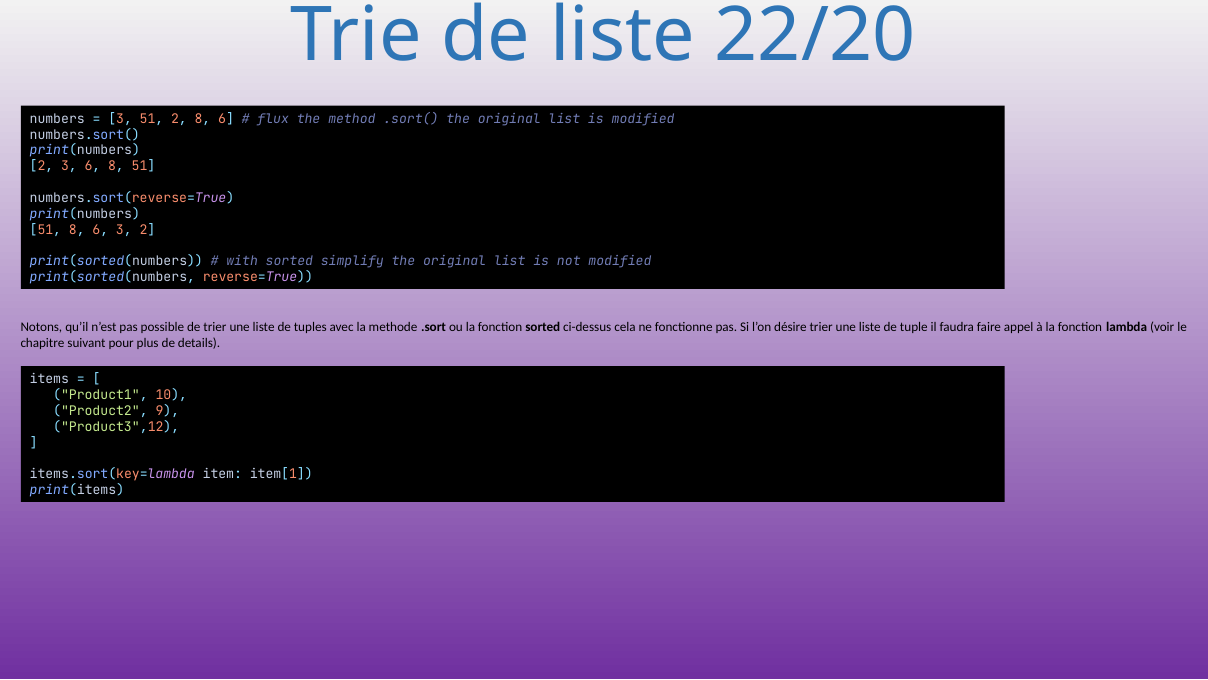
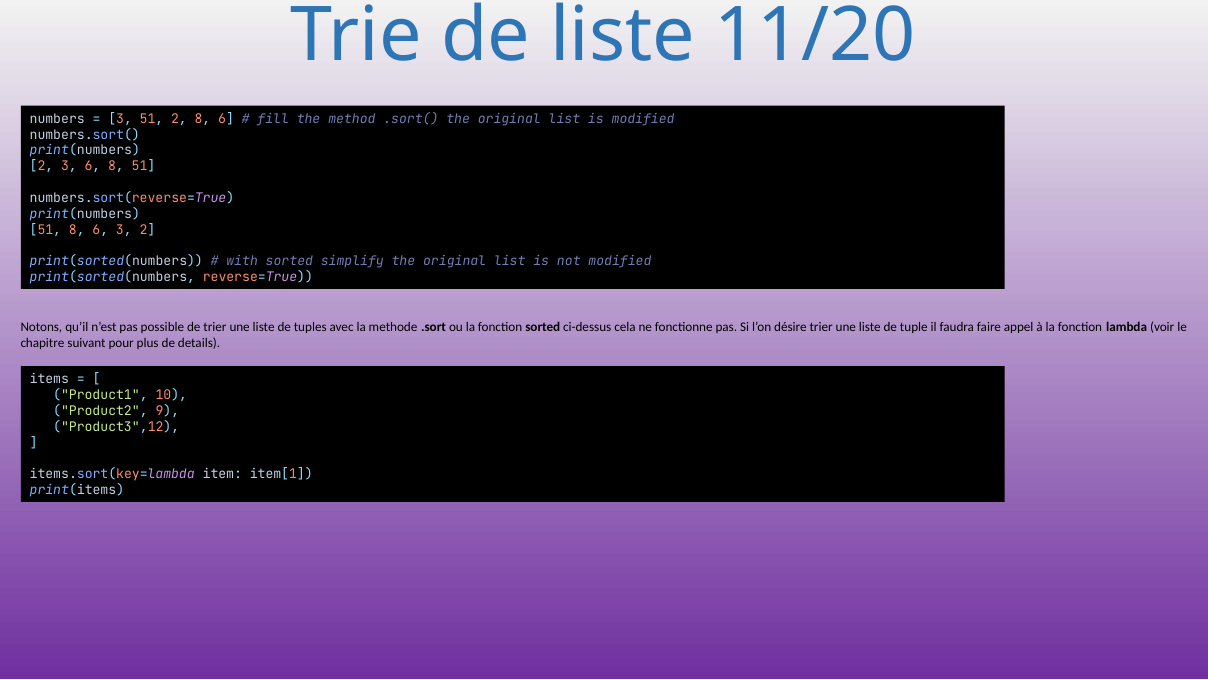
22/20: 22/20 -> 11/20 (815, 36)
flux: flux -> fill (273, 119)
